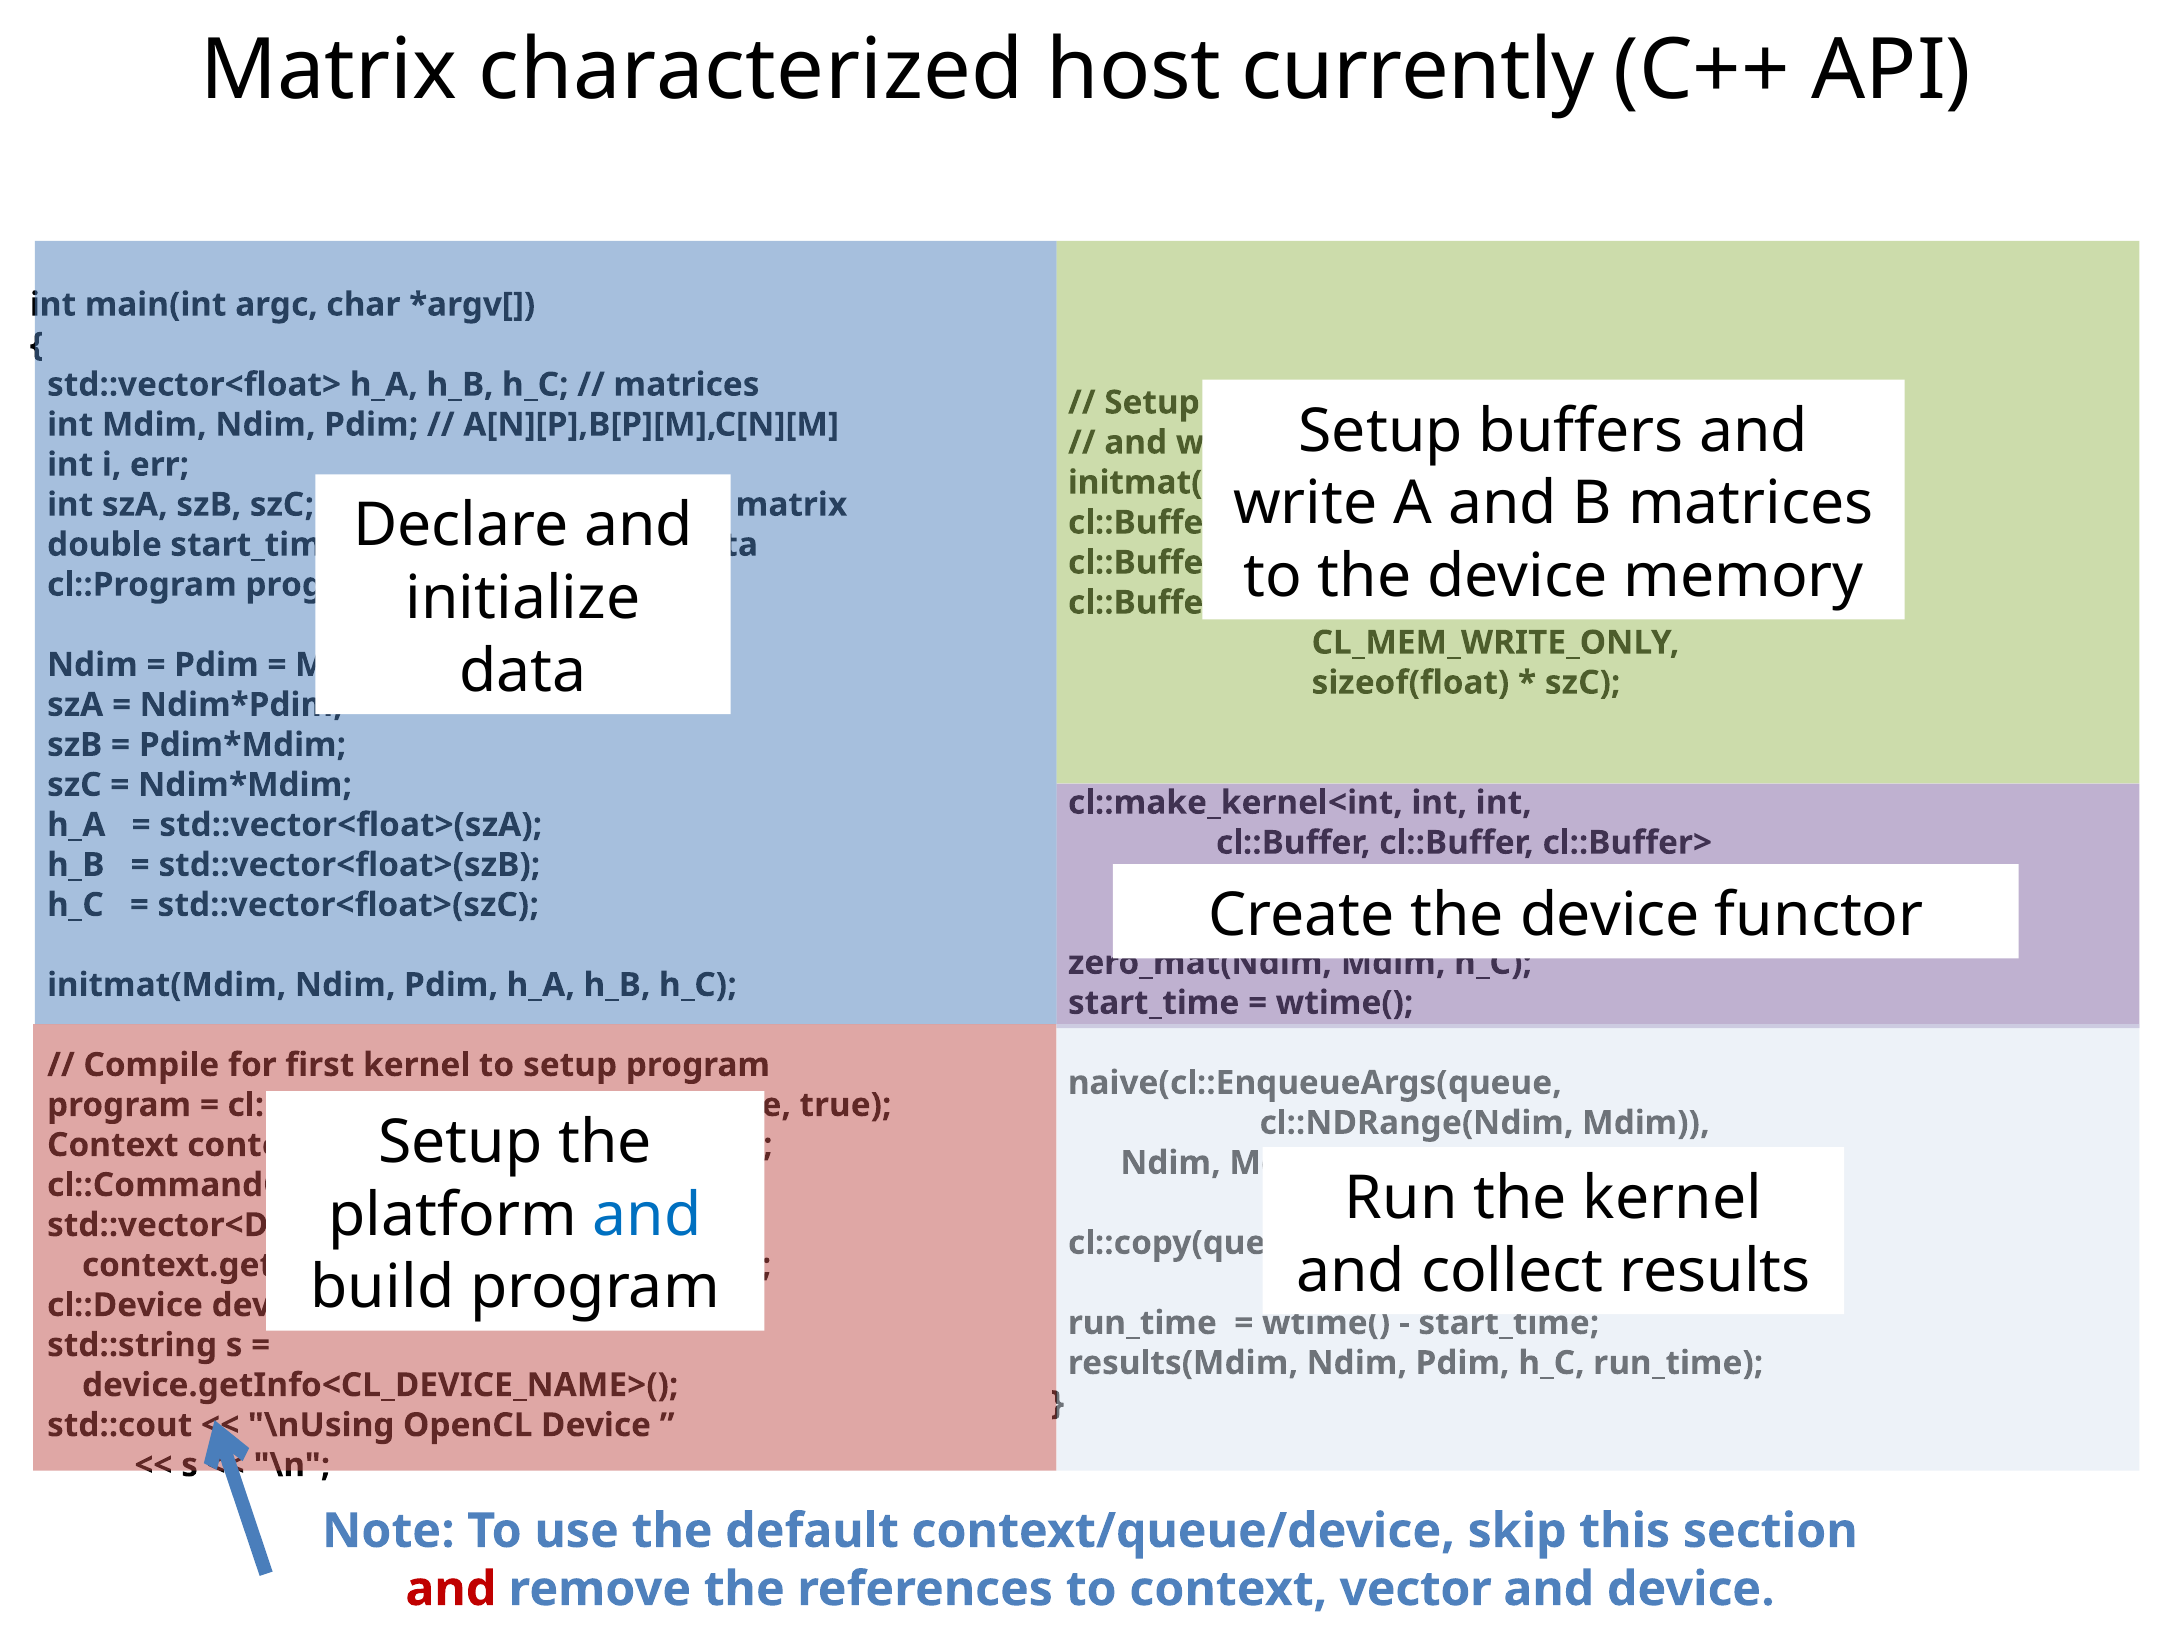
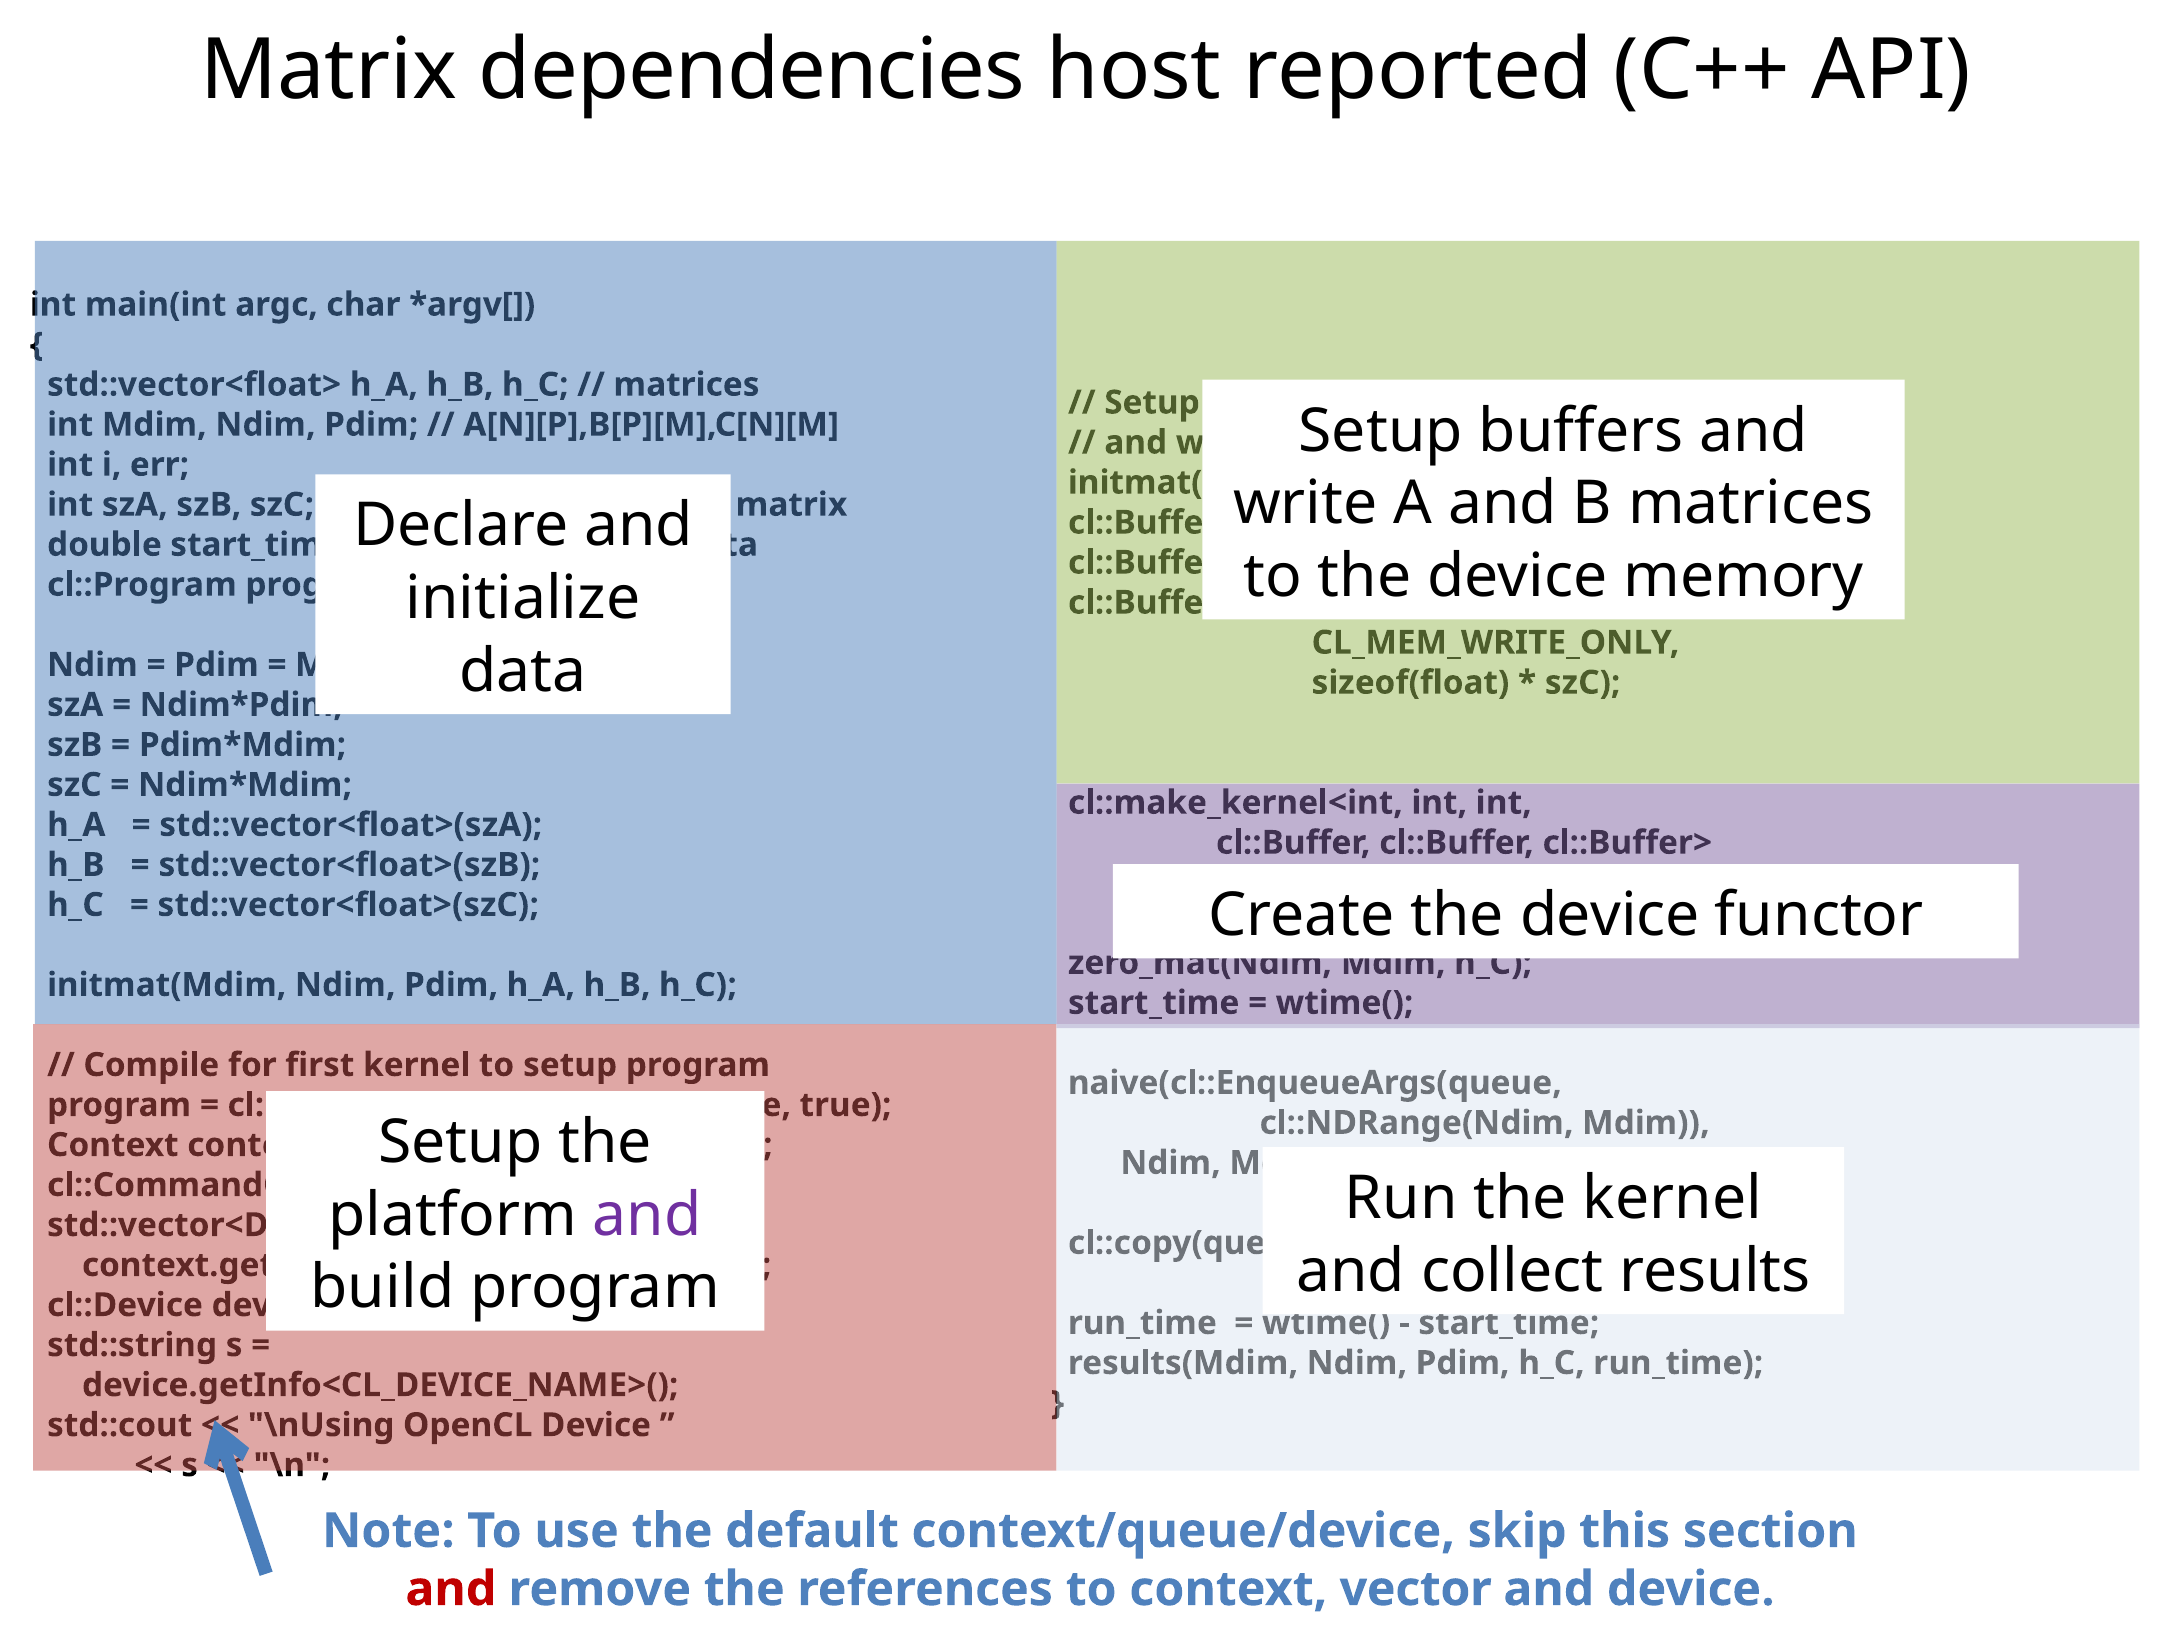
characterized: characterized -> dependencies (752, 70)
currently: currently -> reported (1418, 70)
and colour: blue -> purple (647, 1215)
